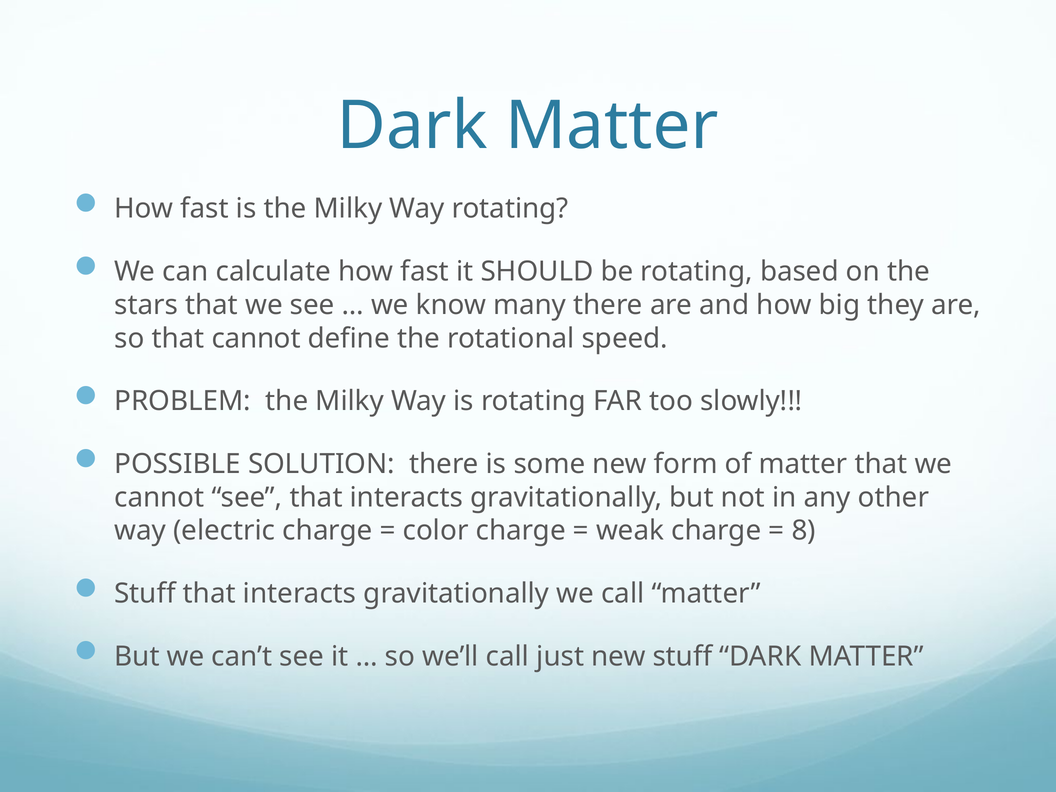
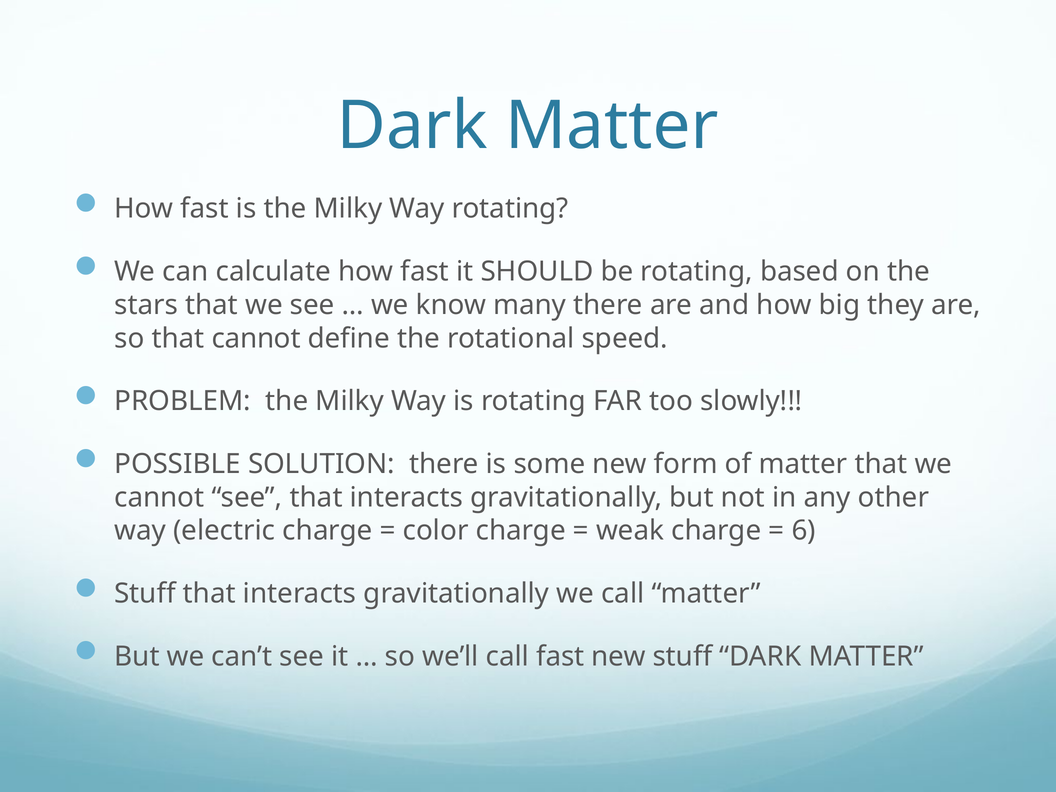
8: 8 -> 6 (804, 531)
call just: just -> fast (560, 656)
